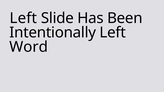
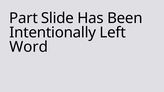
Left: Left -> Part (23, 18)
